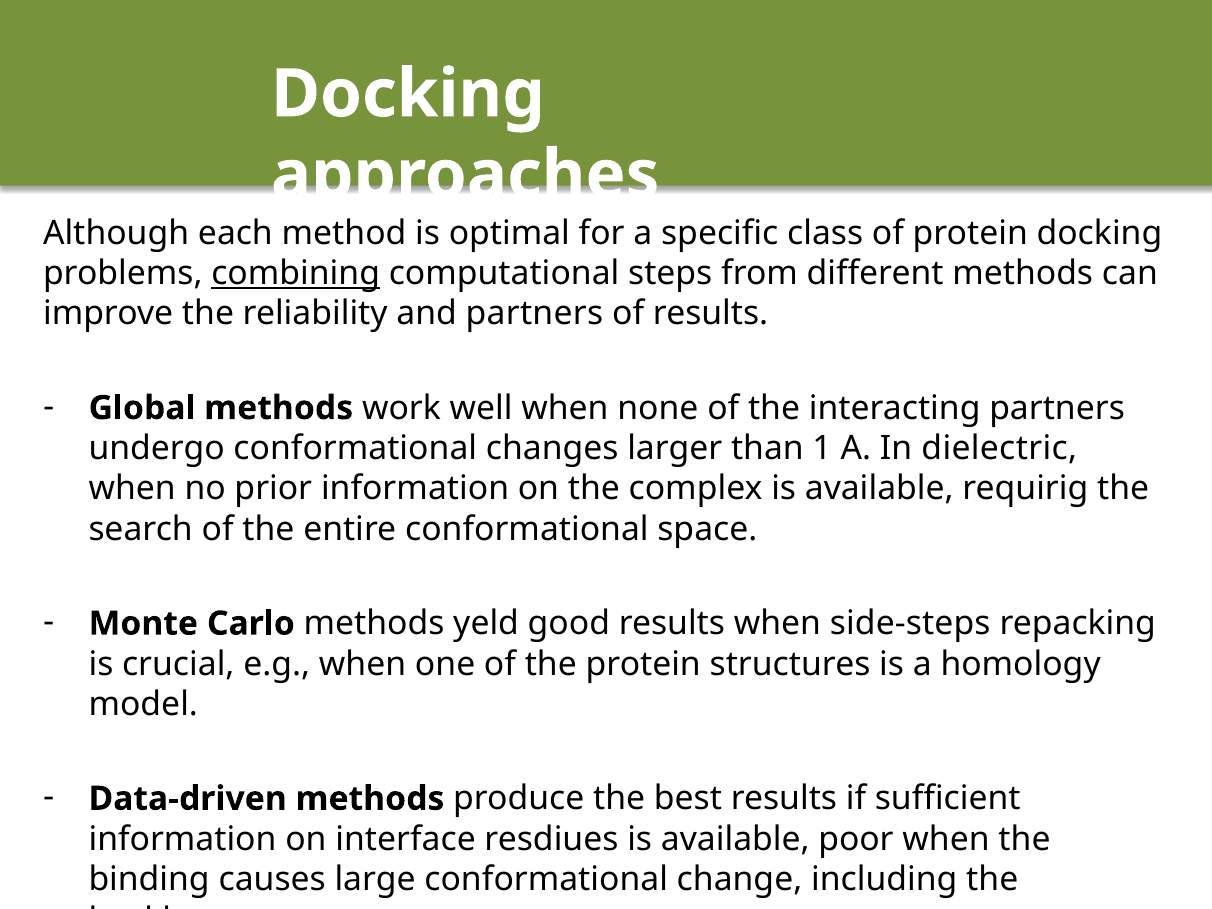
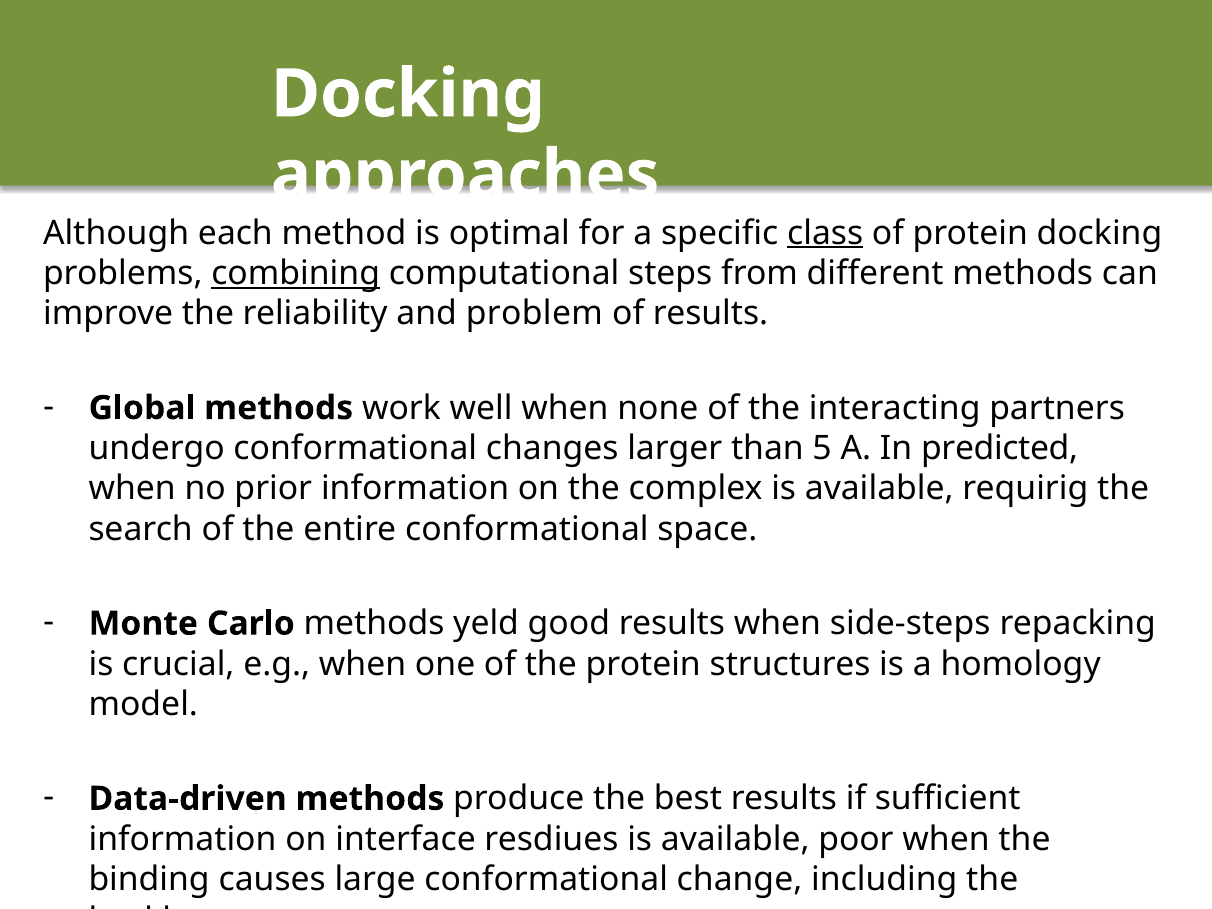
class underline: none -> present (825, 233)
and partners: partners -> problem (534, 314)
1: 1 -> 5 (822, 448)
dielectric: dielectric -> predicted (1000, 448)
